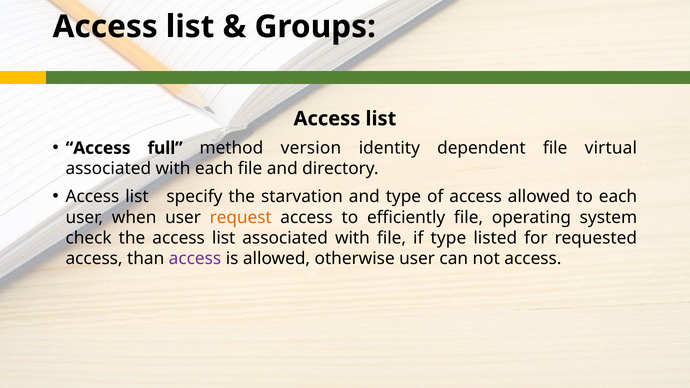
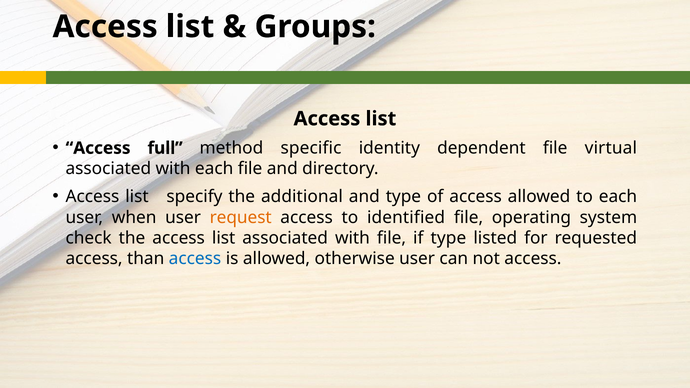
version: version -> specific (311, 148)
starvation: starvation -> additional (302, 197)
efficiently: efficiently -> identified (406, 217)
access colour: purple -> blue (195, 259)
